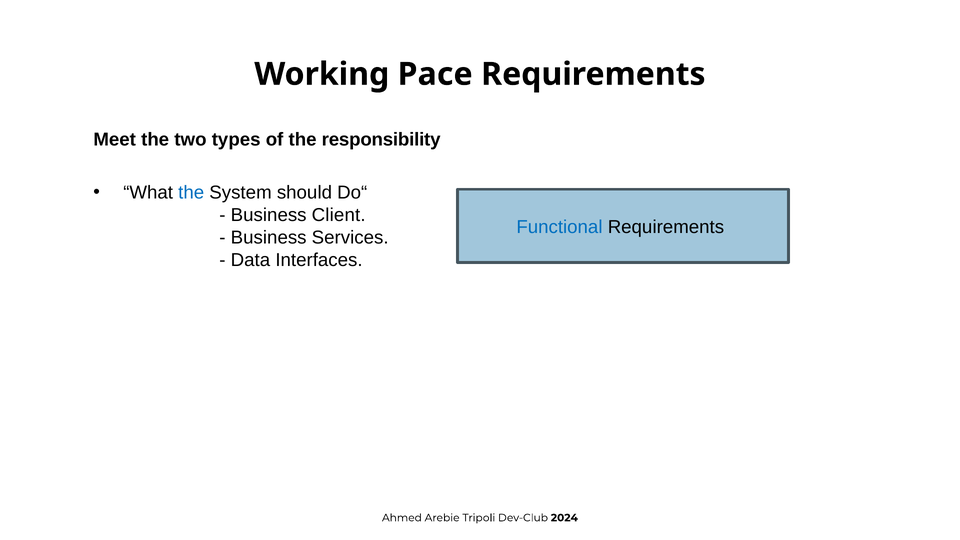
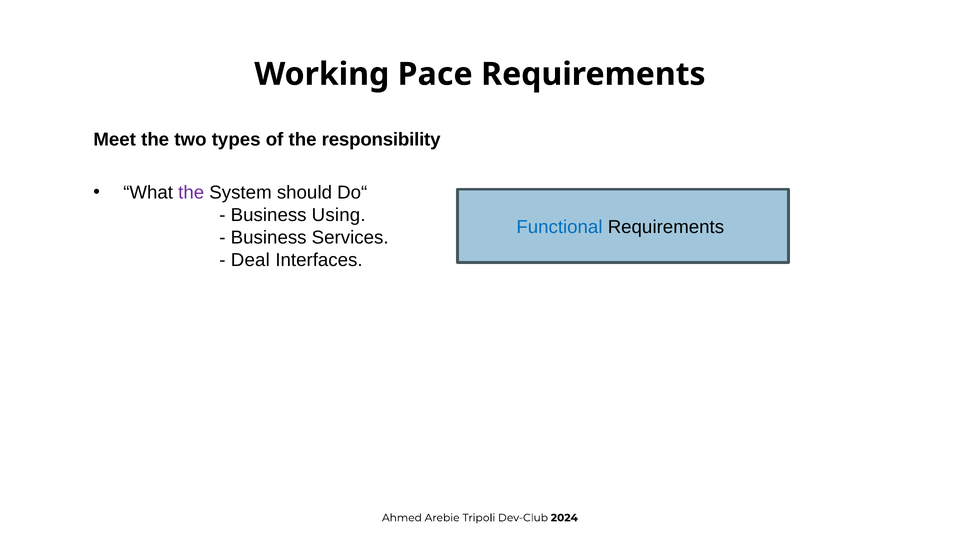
the colour: blue -> purple (191, 193)
Client: Client -> Using (339, 215)
Data: Data -> Deal (250, 260)
